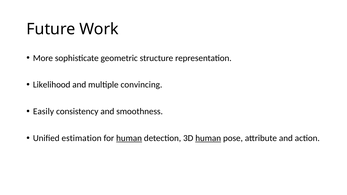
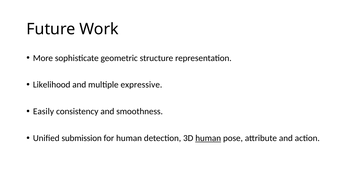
convincing: convincing -> expressive (141, 85)
estimation: estimation -> submission (82, 138)
human underline: present -> none (129, 138)
